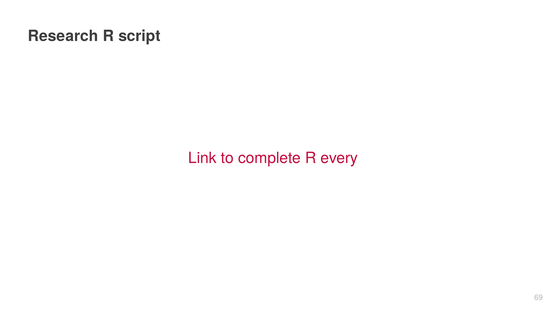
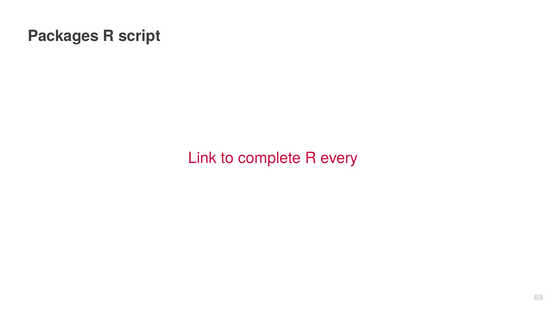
Research: Research -> Packages (63, 36)
